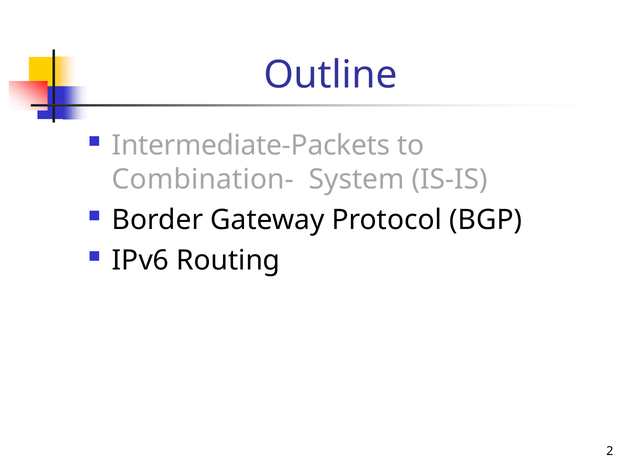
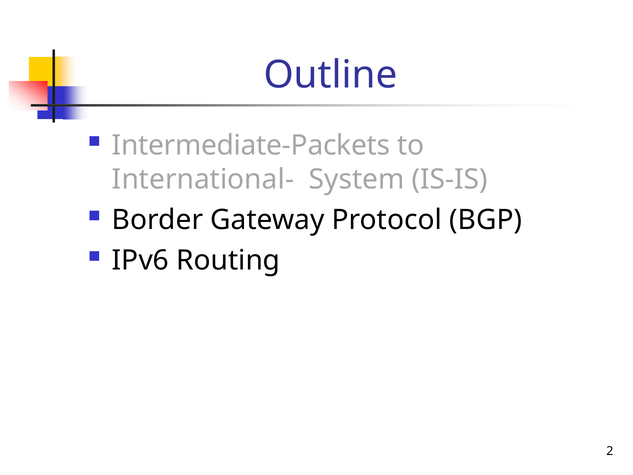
Combination-: Combination- -> International- (203, 179)
